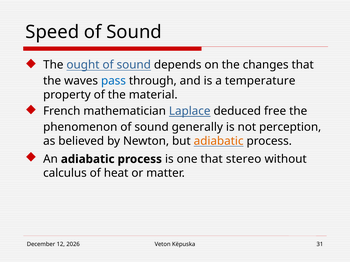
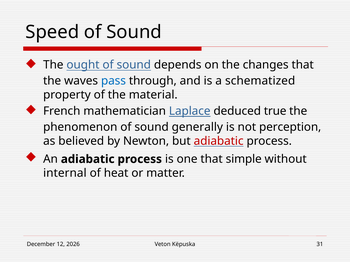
temperature: temperature -> schematized (260, 81)
free: free -> true (275, 111)
adiabatic colour: orange -> red (219, 141)
stereo: stereo -> simple (244, 159)
calculus: calculus -> internal (65, 173)
